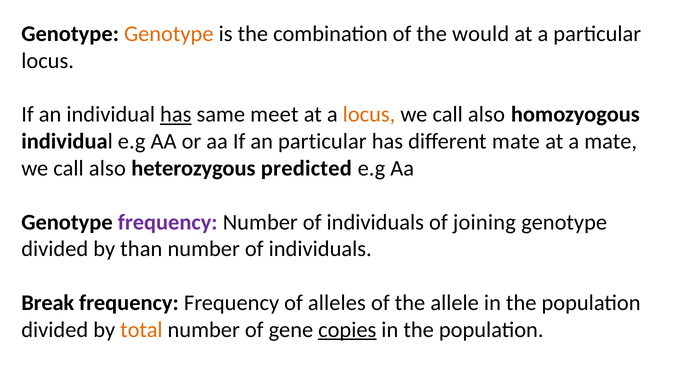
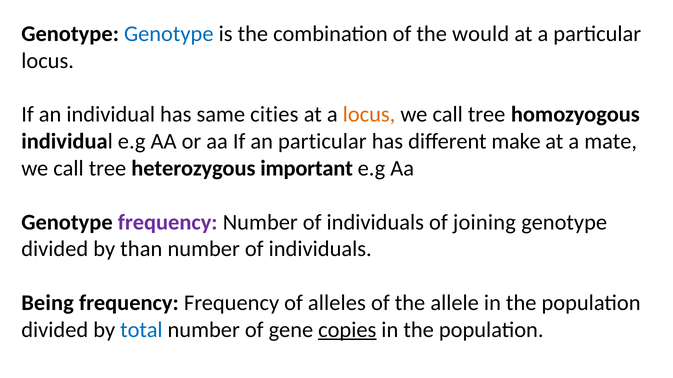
Genotype colour: orange -> blue (169, 34)
has underline: present -> none (176, 115)
meet: meet -> cities (274, 115)
also: also -> tree (487, 115)
different mate: mate -> make (516, 142)
also: also -> tree (107, 169)
predicted: predicted -> important (307, 169)
Break: Break -> Being (48, 303)
total colour: orange -> blue (141, 330)
